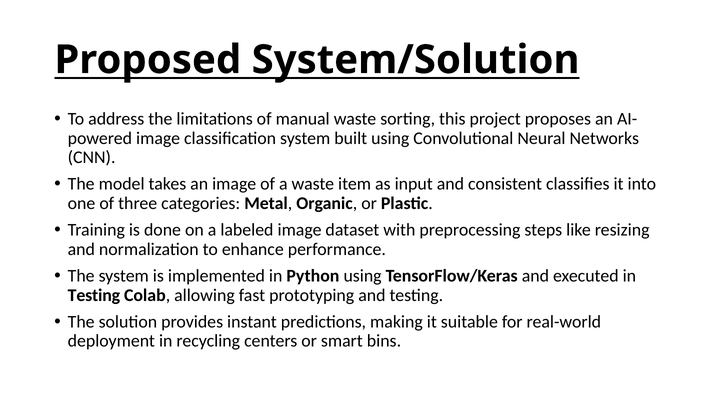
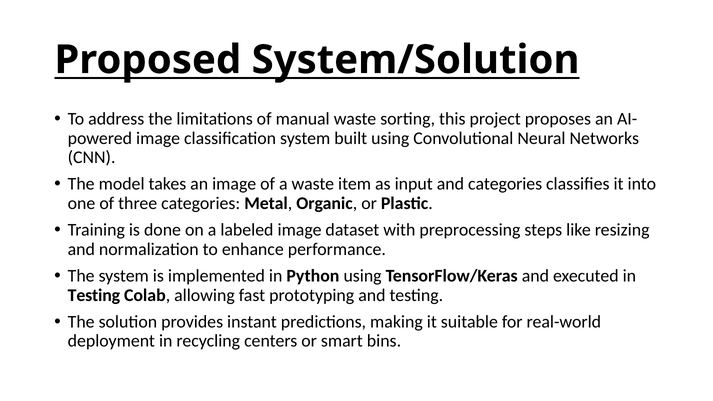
and consistent: consistent -> categories (505, 184)
